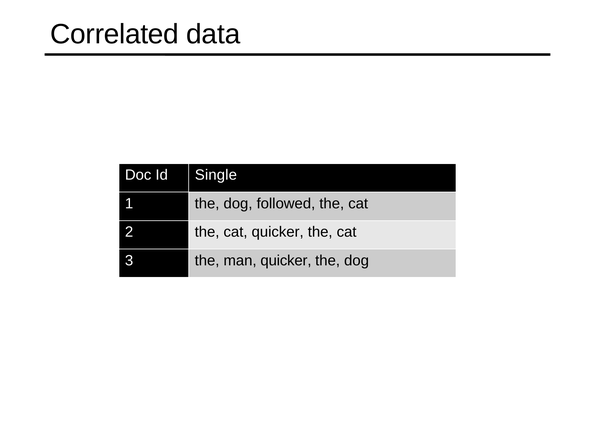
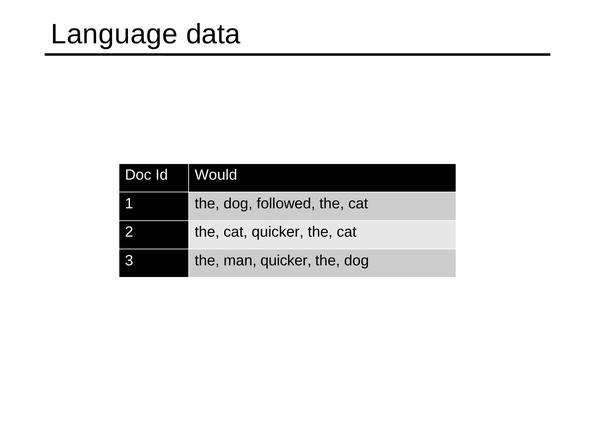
Correlated: Correlated -> Language (114, 34)
Single: Single -> Would (216, 175)
